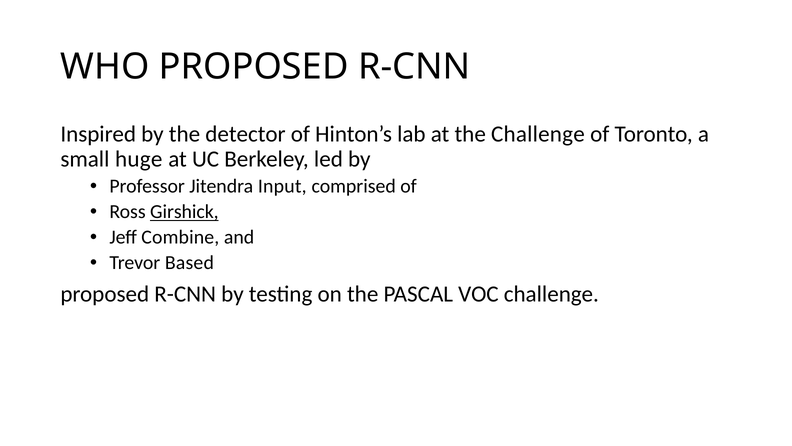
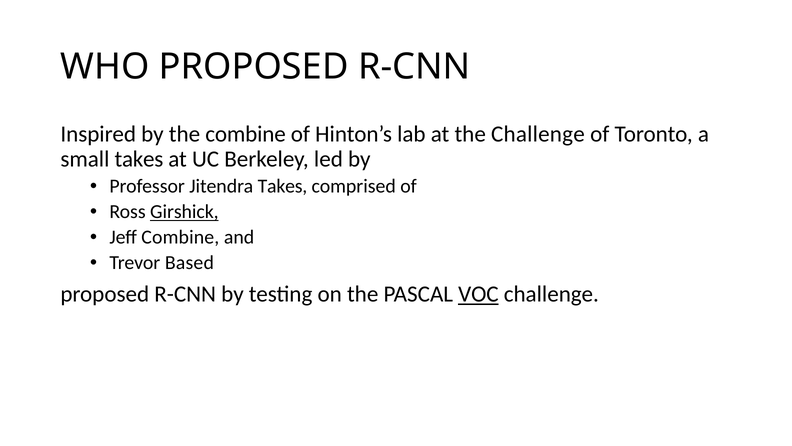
the detector: detector -> combine (246, 134)
small huge: huge -> takes (139, 159)
Jitendra Input: Input -> Takes (282, 186)
VOC underline: none -> present (478, 294)
